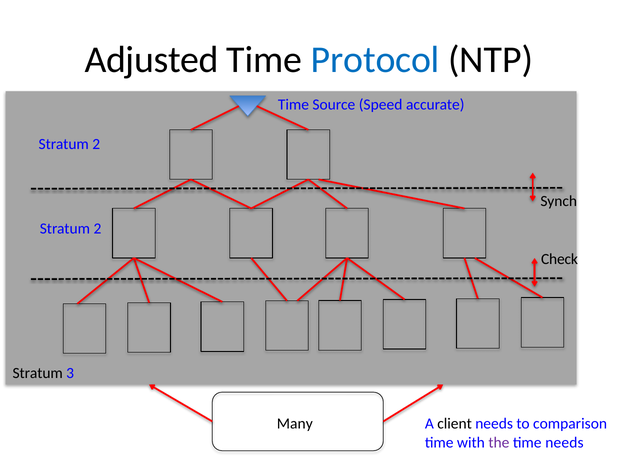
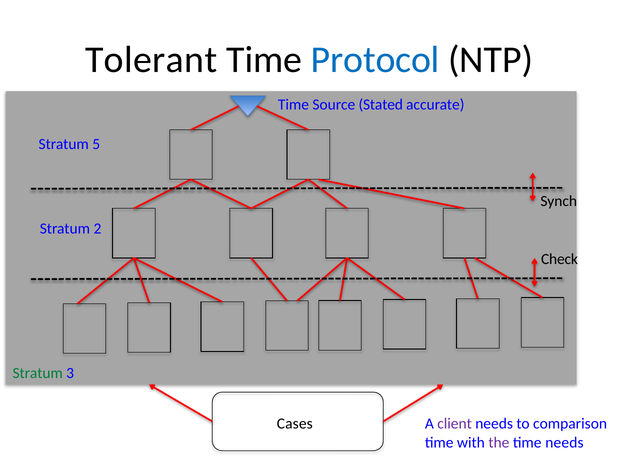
Adjusted: Adjusted -> Tolerant (151, 60)
Speed: Speed -> Stated (381, 105)
2: 2 -> 5 (96, 144)
Stratum colour: black -> green (38, 373)
Many: Many -> Cases (295, 424)
client colour: black -> purple (455, 424)
